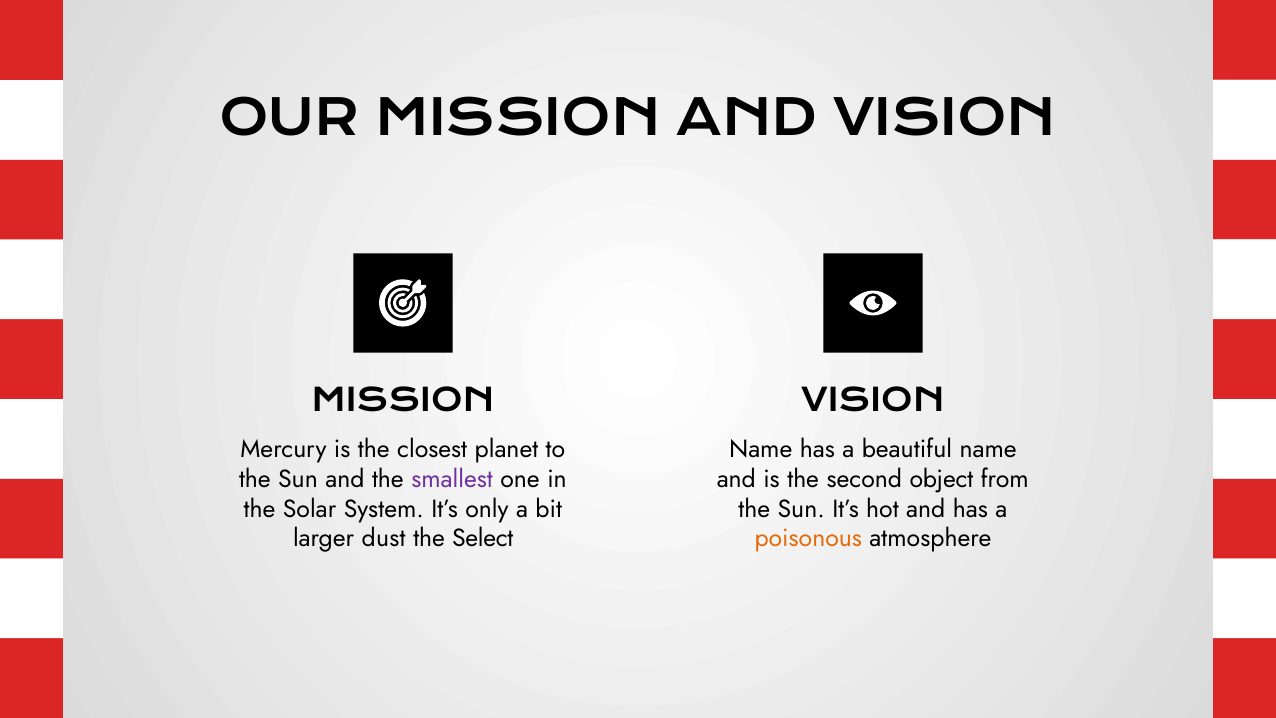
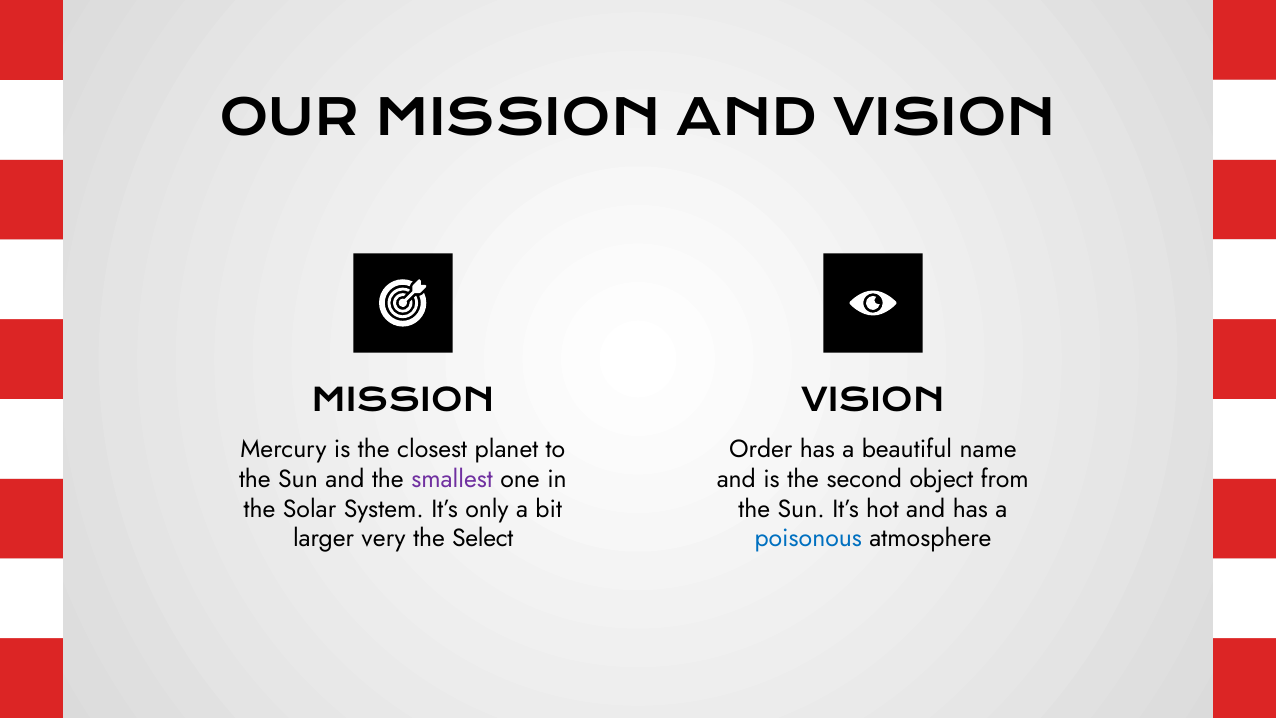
Name: Name -> Order (761, 449)
dust: dust -> very (384, 539)
poisonous colour: orange -> blue (808, 539)
